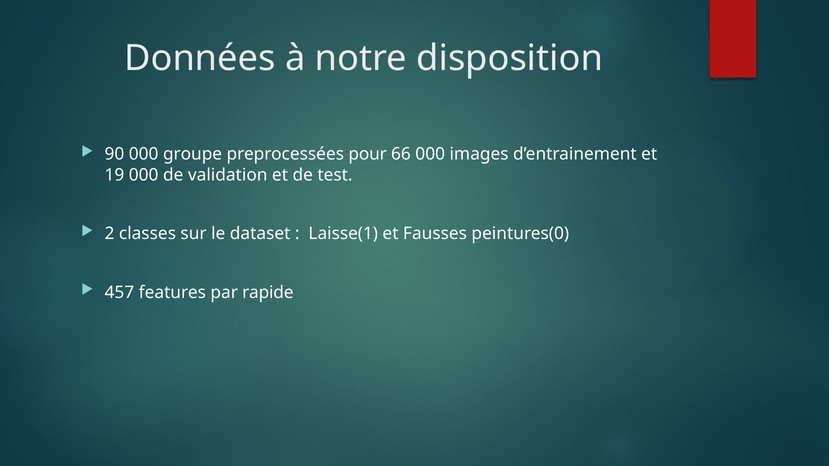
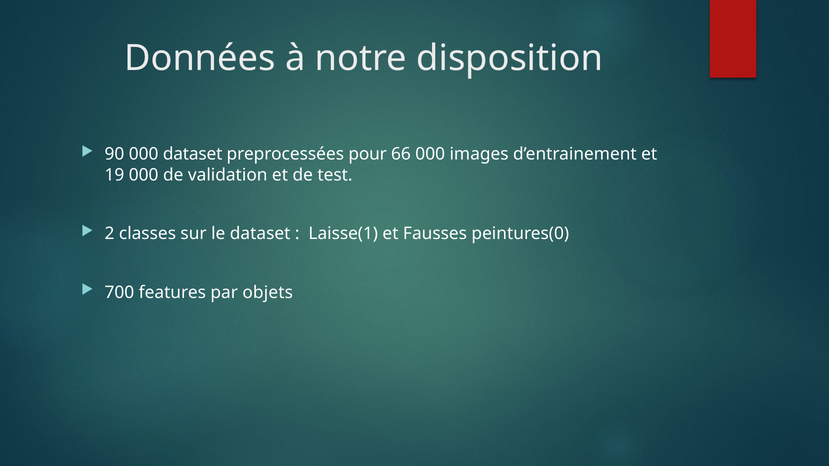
000 groupe: groupe -> dataset (193, 154)
457: 457 -> 700 (119, 293)
rapide: rapide -> objets (268, 293)
